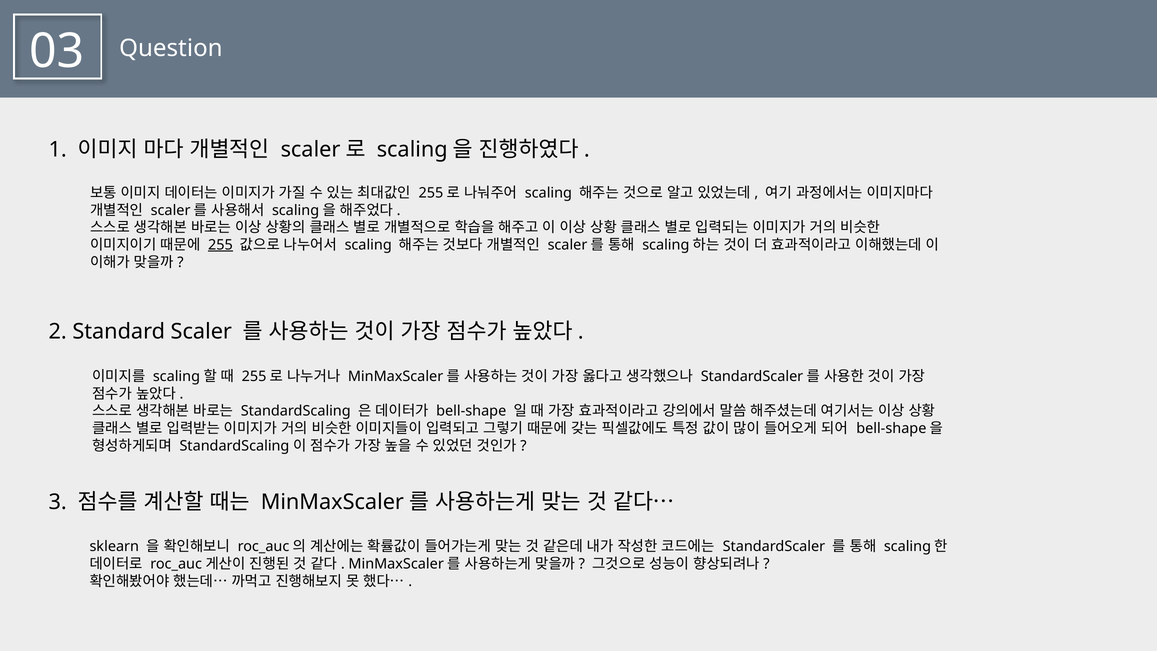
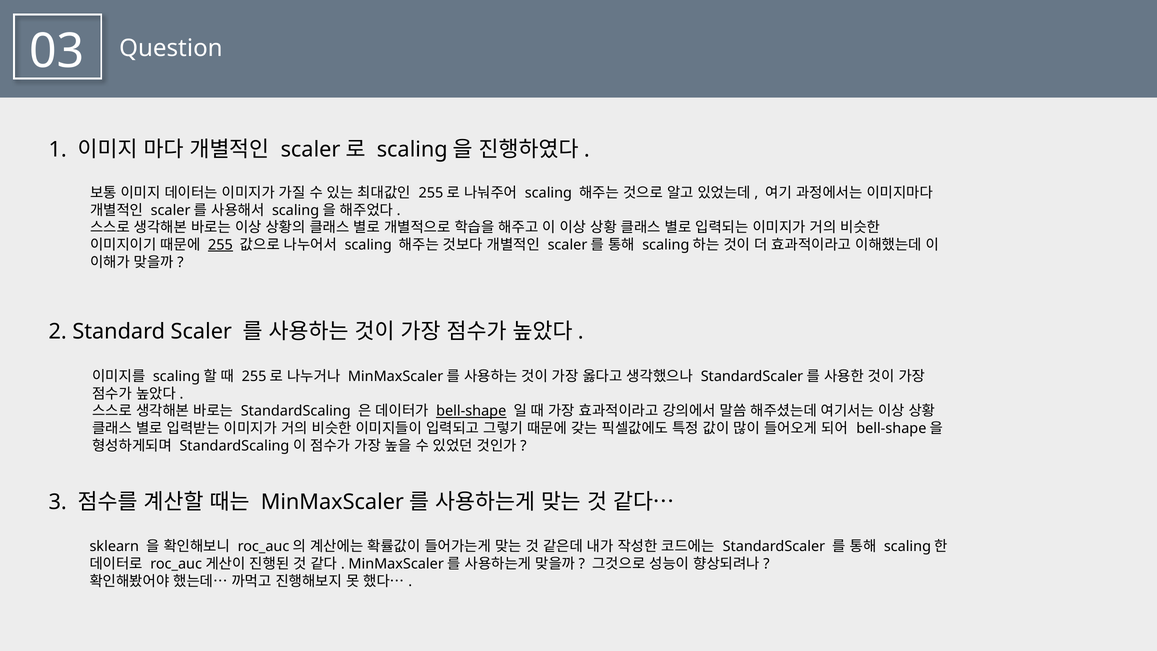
bell-shape underline: none -> present (471, 411)
